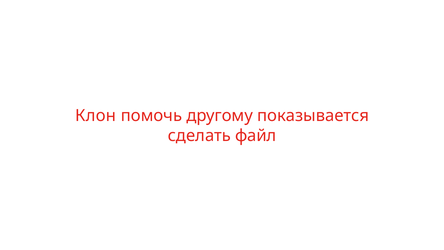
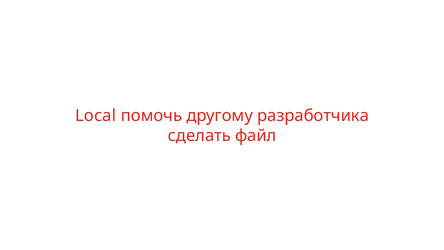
Клон: Клон -> Local (96, 116)
показывается: показывается -> разработчика (313, 116)
